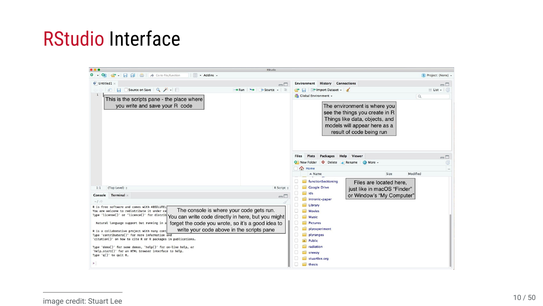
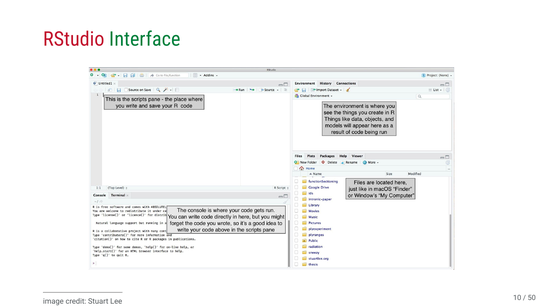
Interface colour: black -> green (145, 39)
